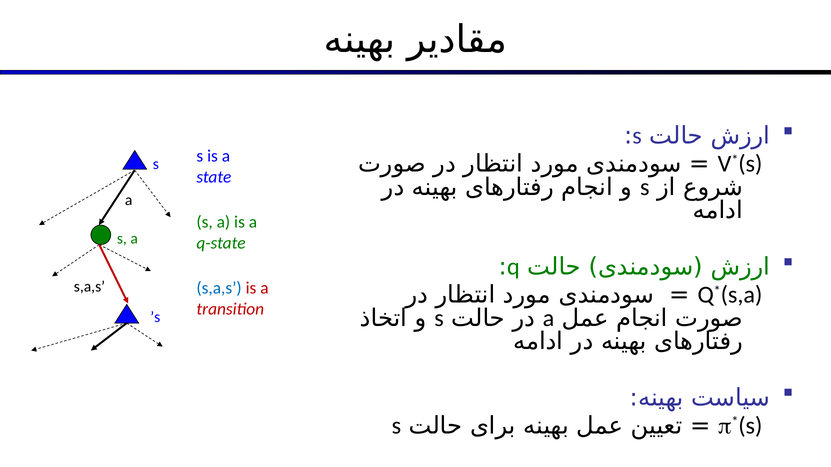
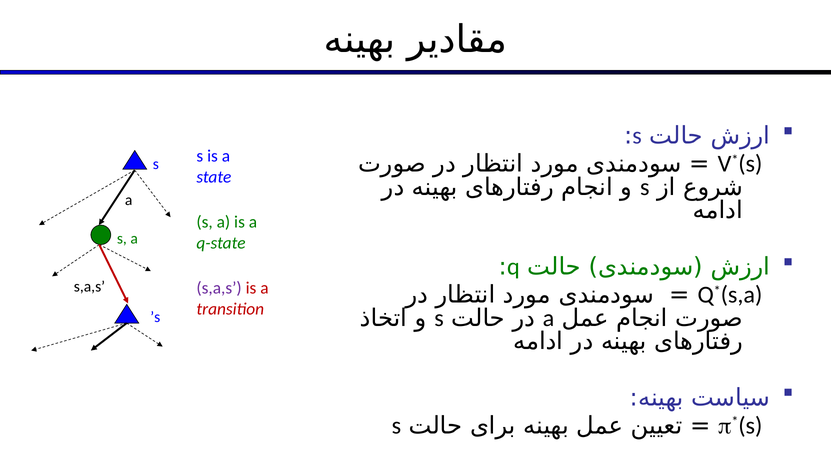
s,a,s colour: blue -> purple (219, 288)
